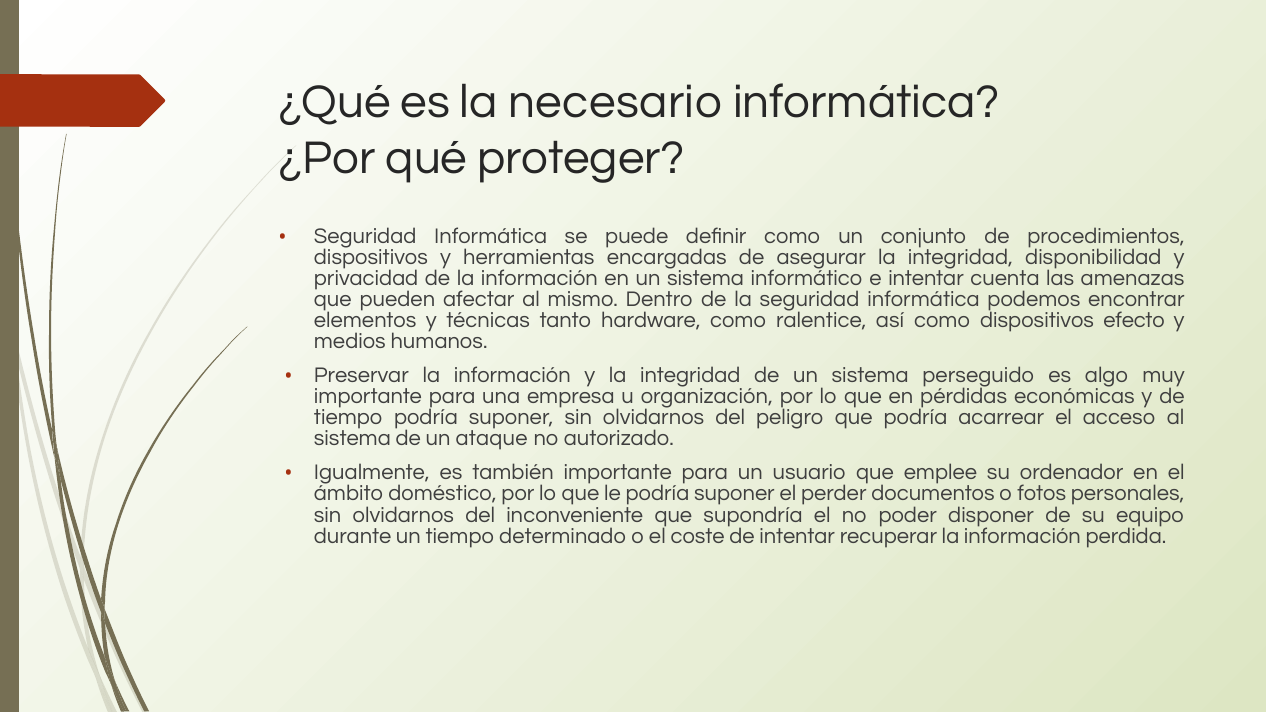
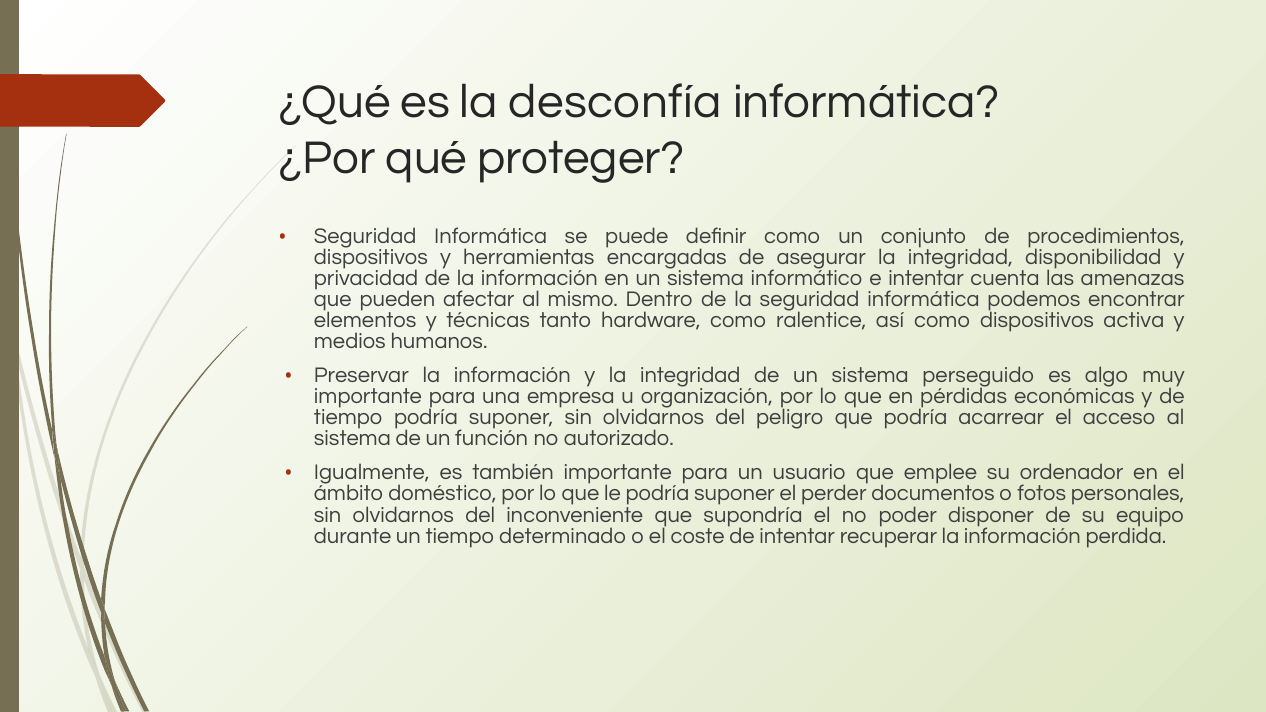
necesario: necesario -> desconfía (615, 101)
efecto: efecto -> activa (1134, 320)
ataque: ataque -> función (492, 439)
